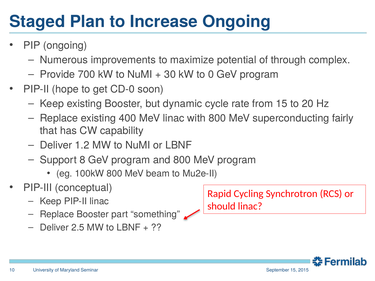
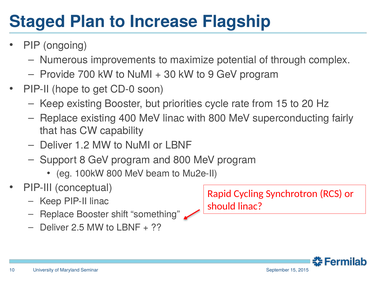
Increase Ongoing: Ongoing -> Flagship (237, 22)
0: 0 -> 9 (211, 75)
dynamic: dynamic -> priorities (183, 104)
part: part -> shift (120, 215)
